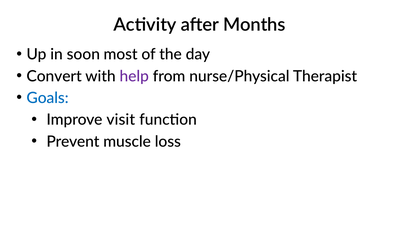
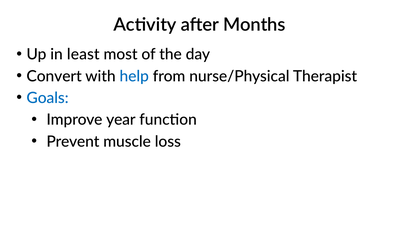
soon: soon -> least (83, 54)
help colour: purple -> blue (134, 76)
visit: visit -> year (121, 120)
